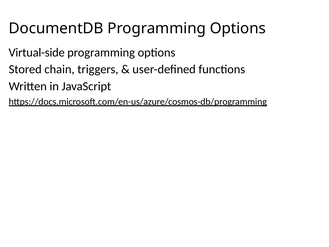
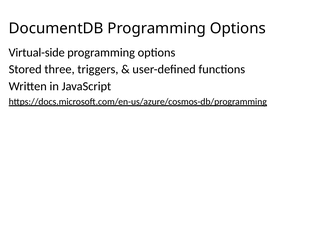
chain: chain -> three (60, 69)
